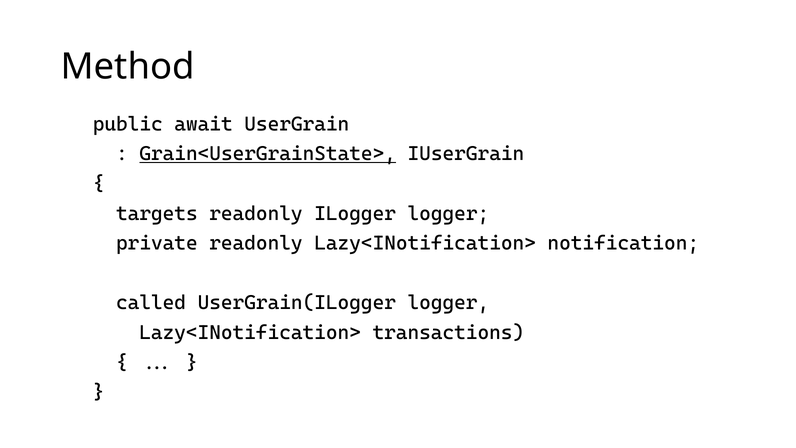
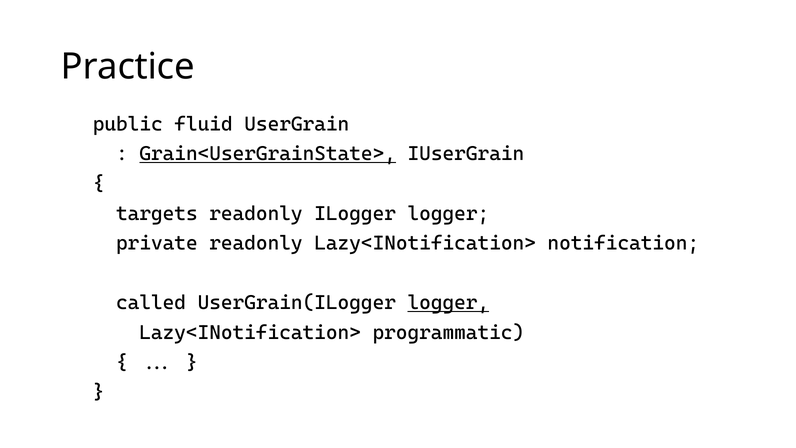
Method: Method -> Practice (128, 67)
await: await -> fluid (204, 124)
logger underline: none -> present (448, 303)
transactions: transactions -> programmatic (448, 332)
